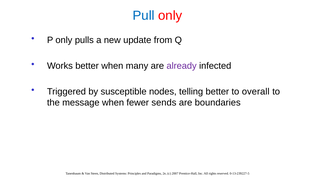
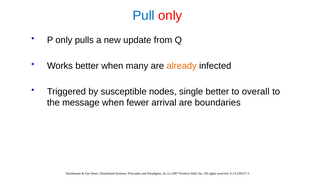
already colour: purple -> orange (182, 66)
telling: telling -> single (191, 92)
sends: sends -> arrival (164, 103)
